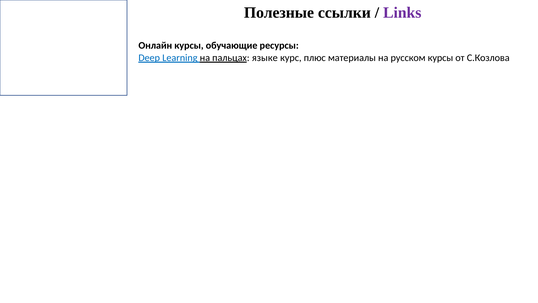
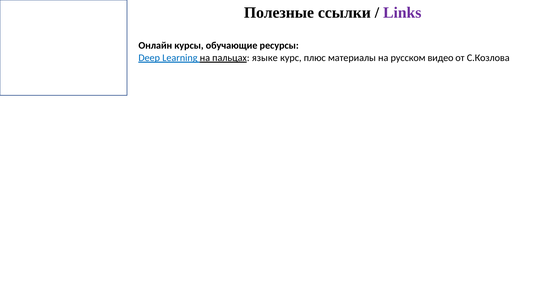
русском курсы: курсы -> видео (441, 58)
